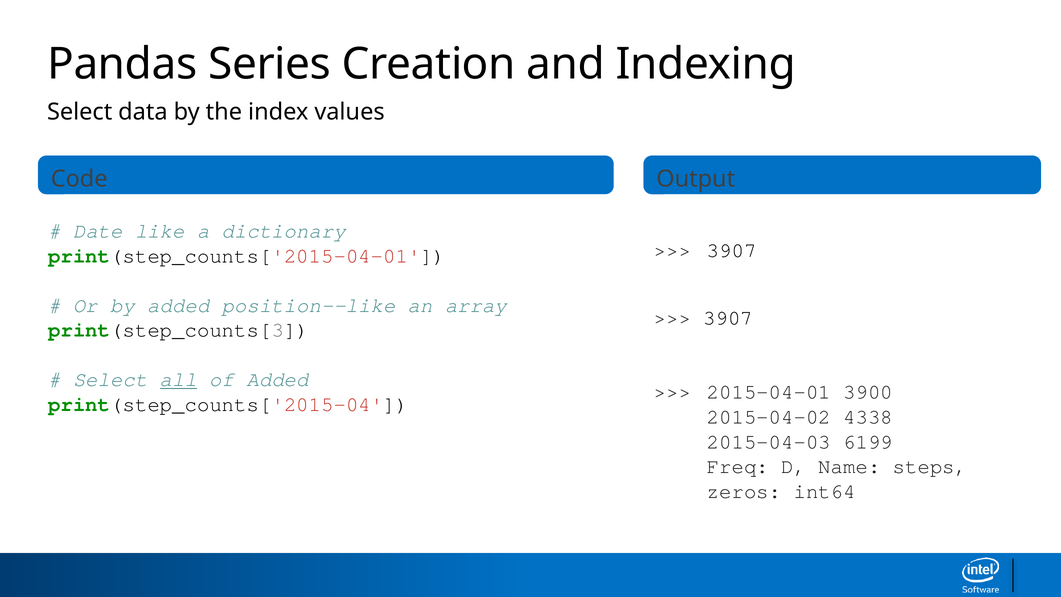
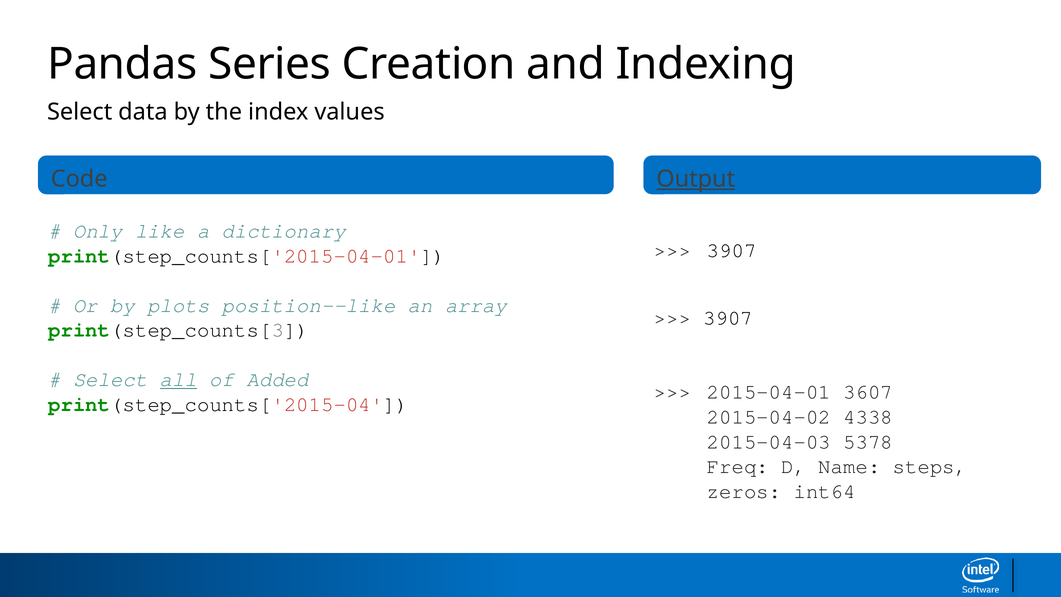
Output underline: none -> present (696, 179)
Date: Date -> Only (98, 231)
by added: added -> plots (178, 305)
3900: 3900 -> 3607 (868, 392)
6199: 6199 -> 5378 (868, 442)
